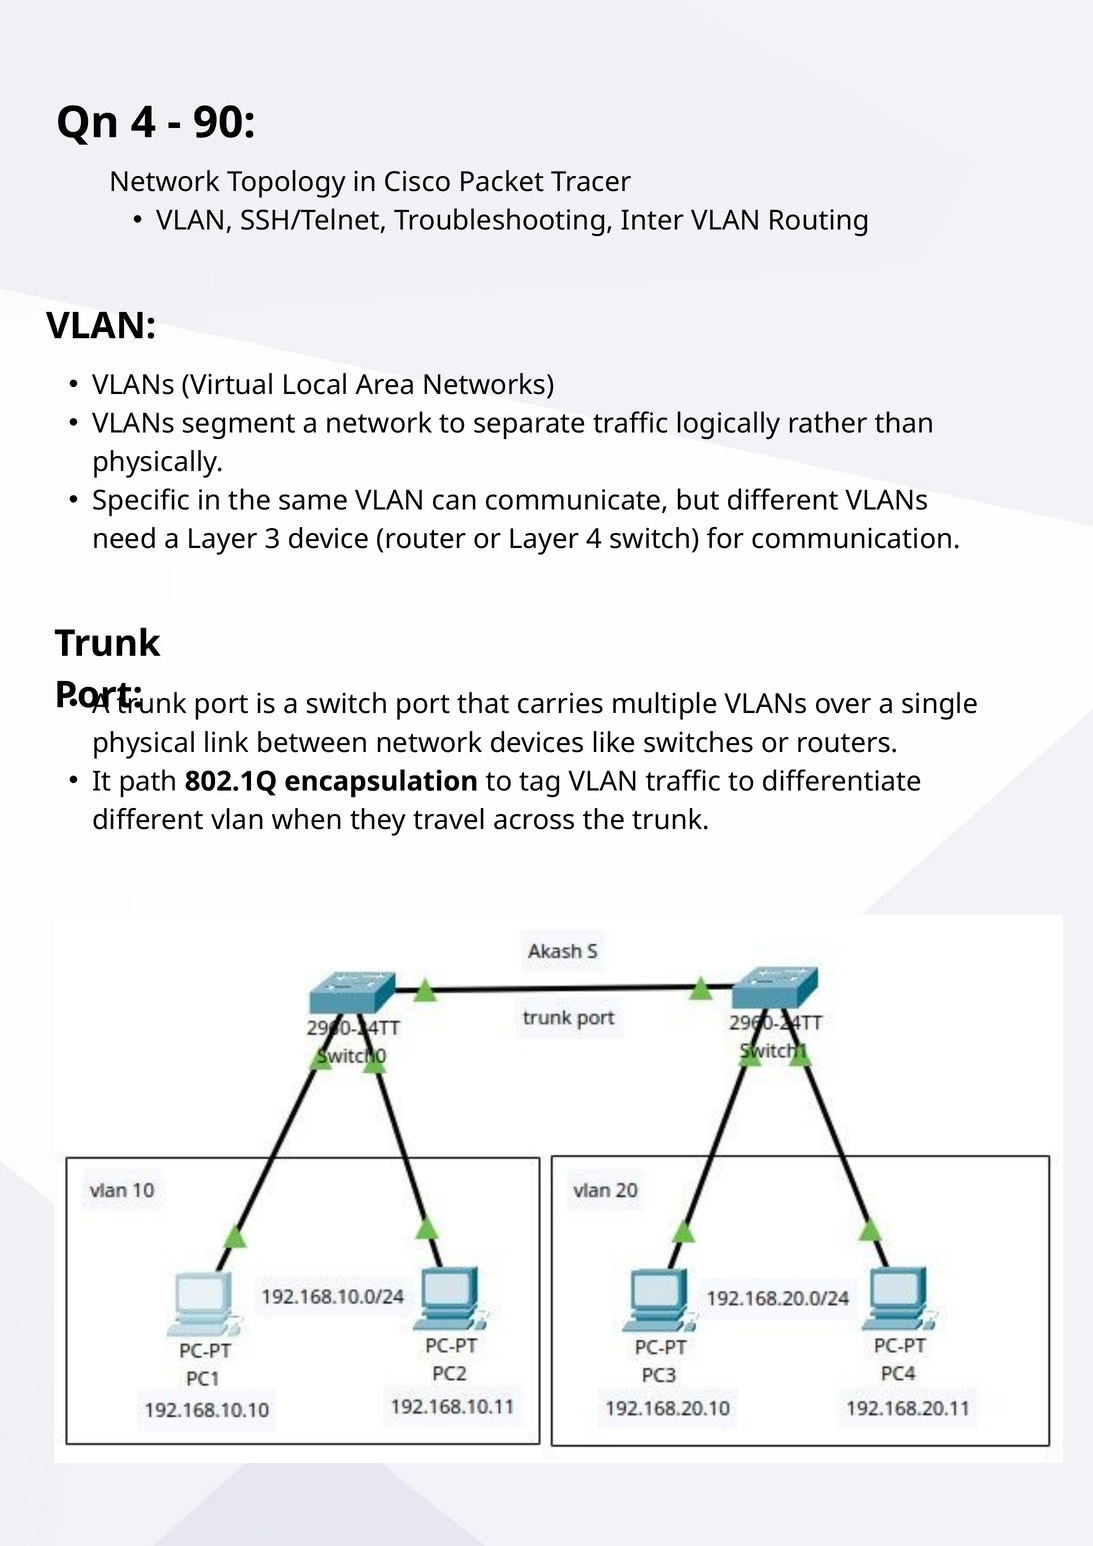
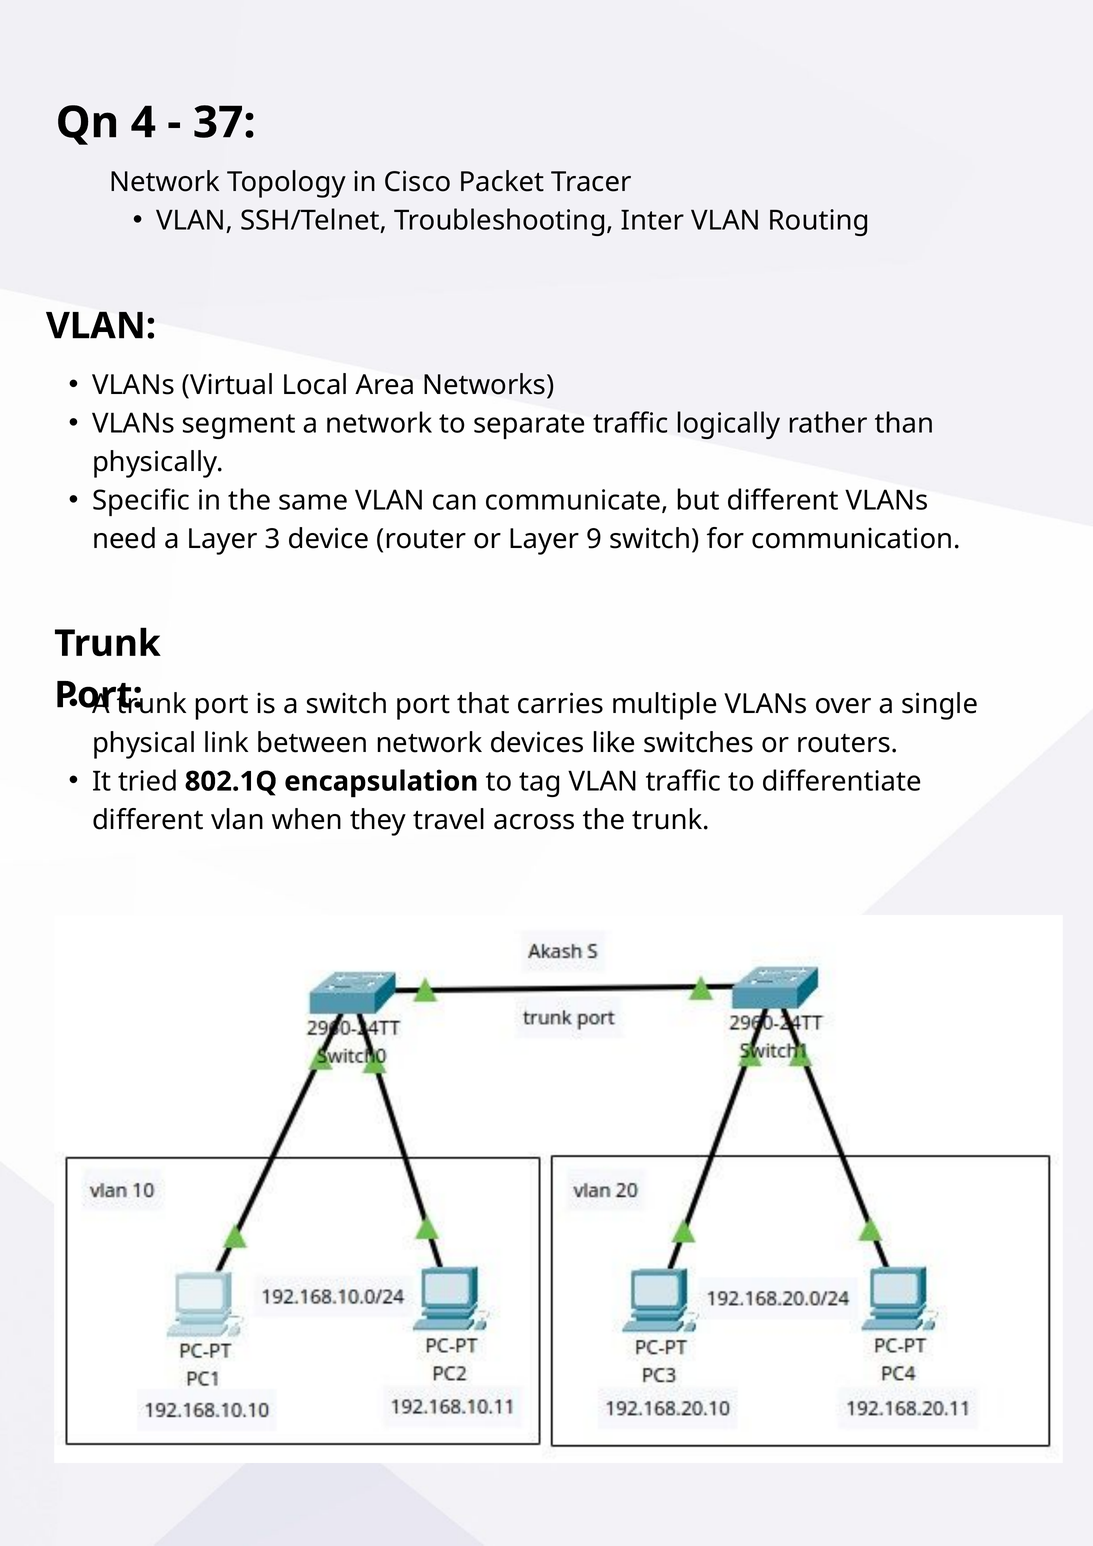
90: 90 -> 37 (224, 123)
Layer 4: 4 -> 9 (594, 540)
path: path -> tried (148, 782)
